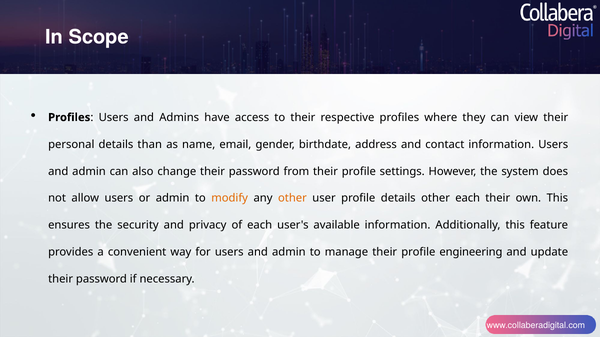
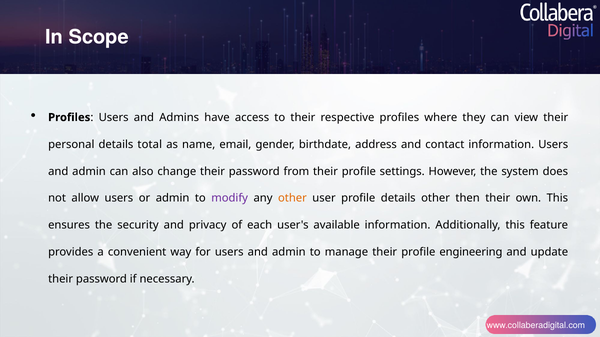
than: than -> total (150, 145)
modify colour: orange -> purple (230, 199)
other each: each -> then (468, 199)
